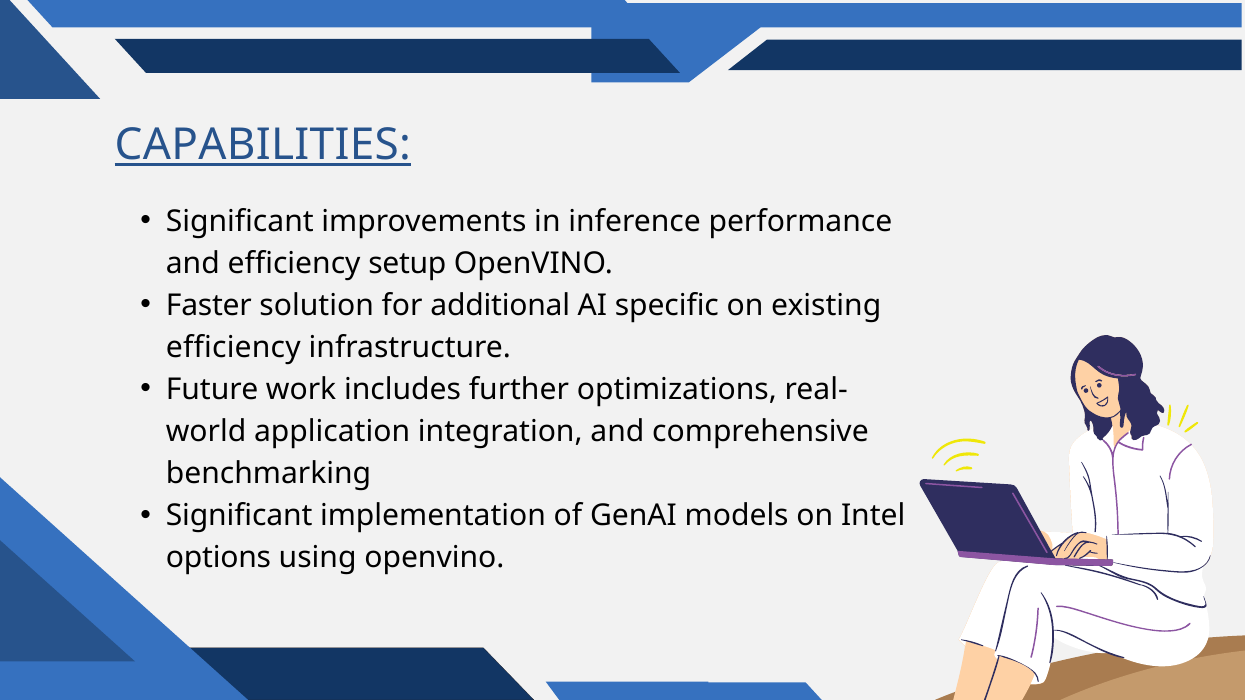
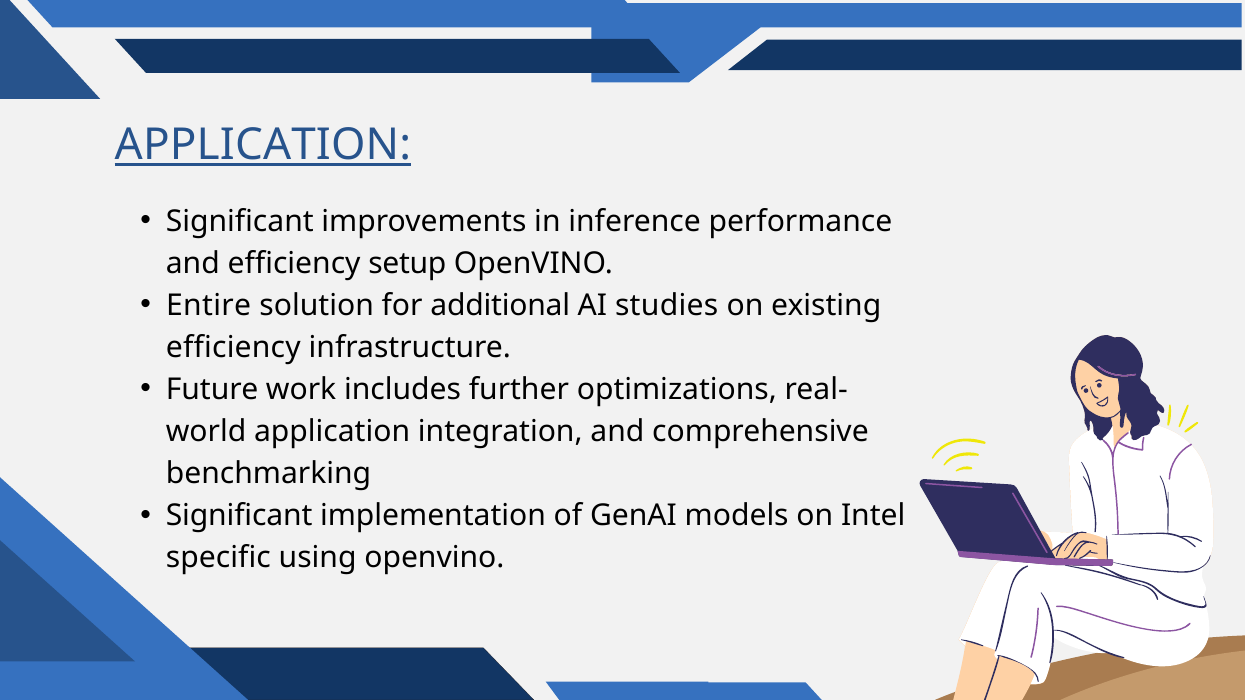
CAPABILITIES: CAPABILITIES -> APPLICATION (263, 145)
Faster: Faster -> Entire (209, 306)
specific: specific -> studies (667, 306)
options: options -> specific (218, 558)
